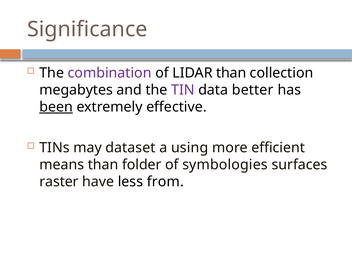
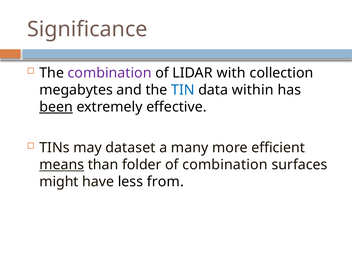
LIDAR than: than -> with (231, 73)
TIN colour: purple -> blue (183, 90)
better: better -> within (253, 90)
using: using -> many (190, 148)
means underline: none -> present (62, 165)
of symbologies: symbologies -> combination (225, 165)
raster: raster -> might (59, 182)
